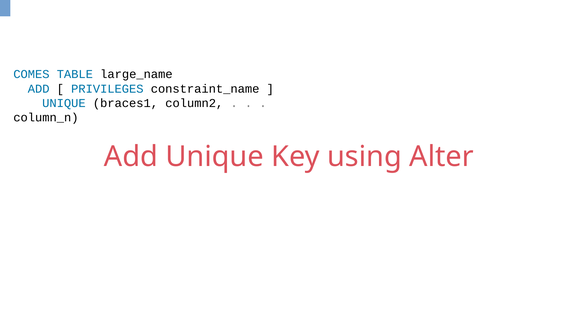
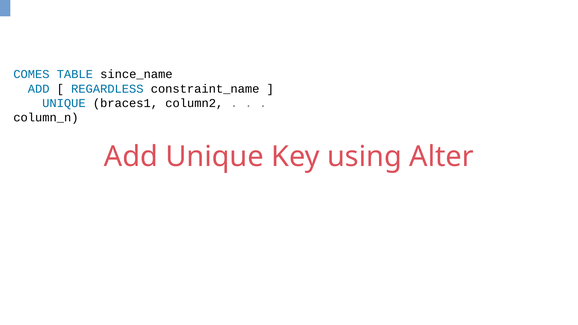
large_name: large_name -> since_name (136, 74)
PRIVILEGES: PRIVILEGES -> REGARDLESS (107, 89)
